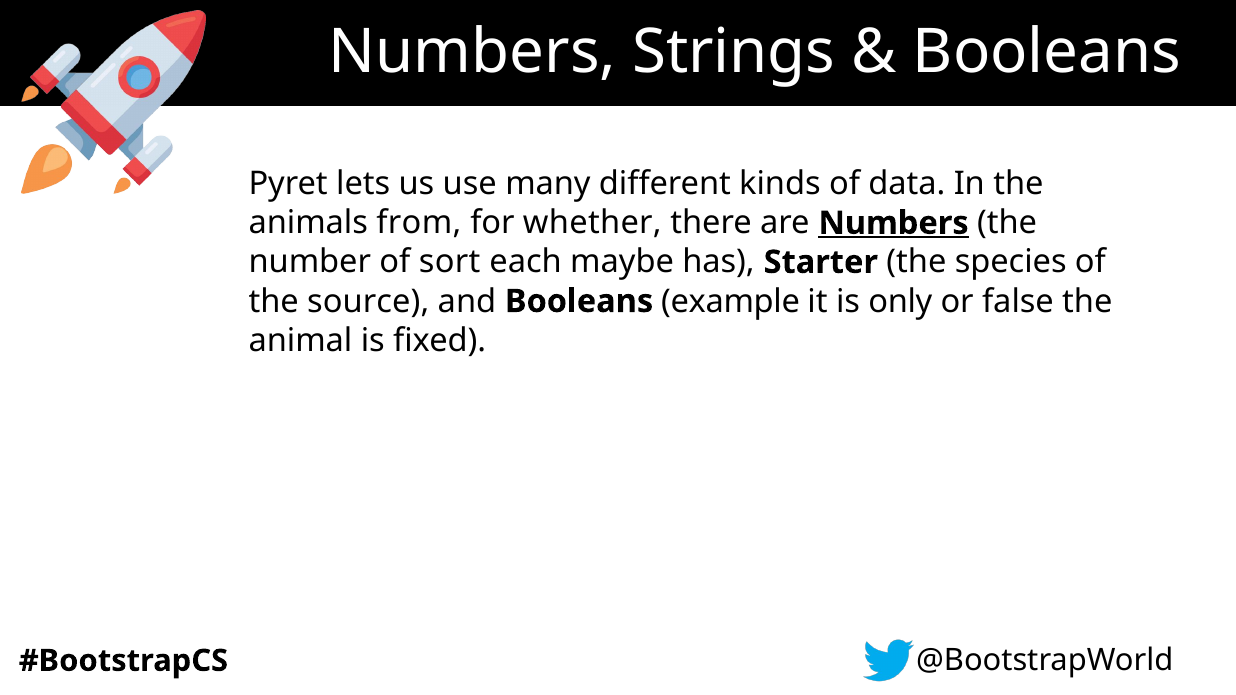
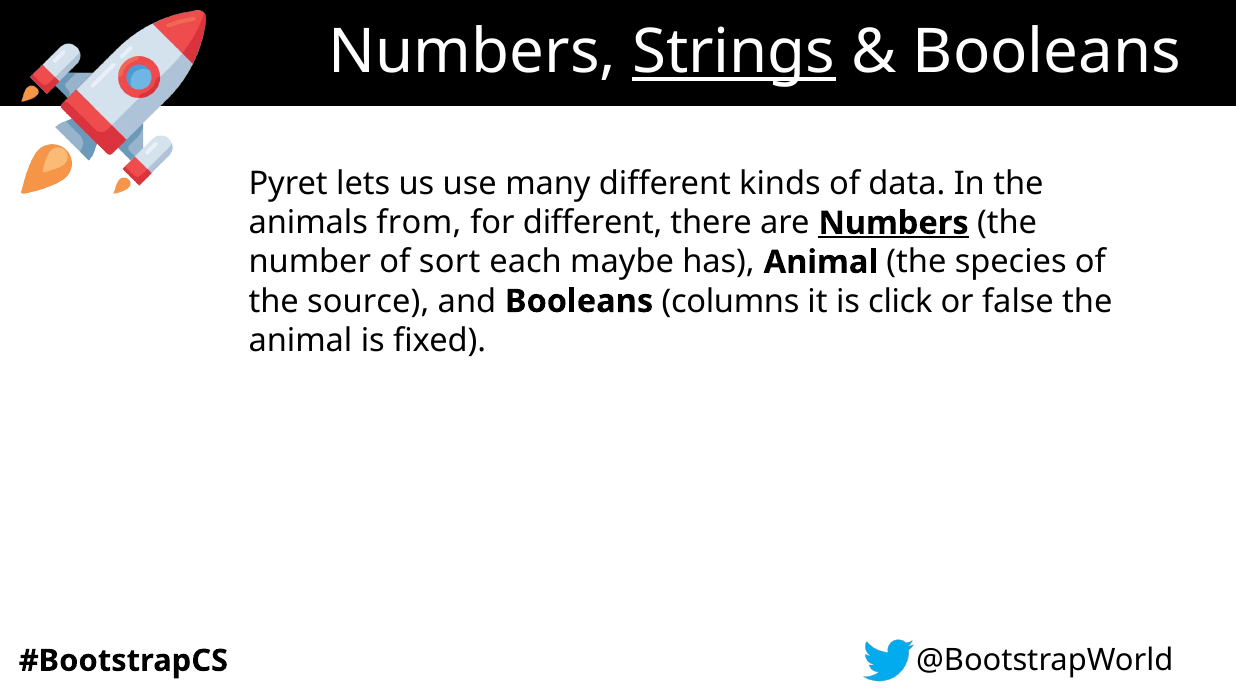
Strings underline: none -> present (734, 52)
for whether: whether -> different (593, 223)
has Starter: Starter -> Animal (821, 262)
example: example -> columns (731, 301)
only: only -> click (900, 301)
